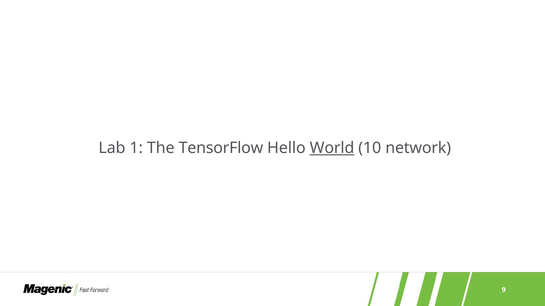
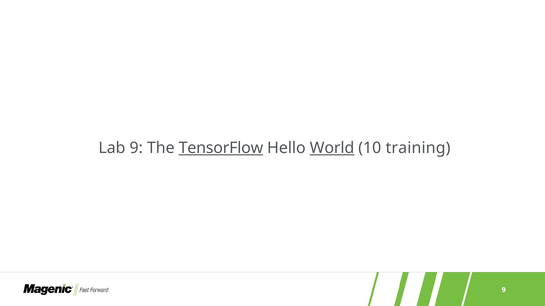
Lab 1: 1 -> 9 (136, 148)
TensorFlow underline: none -> present (221, 148)
network: network -> training (418, 148)
